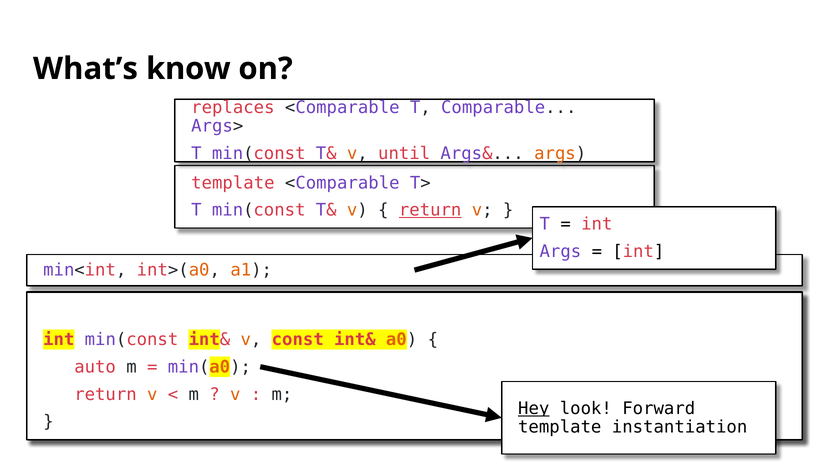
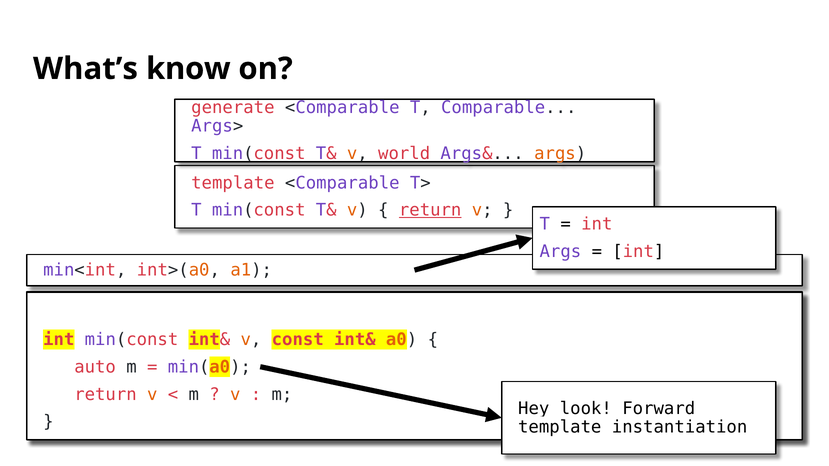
replaces: replaces -> generate (233, 108)
until: until -> world (404, 153)
Hey underline: present -> none (534, 409)
